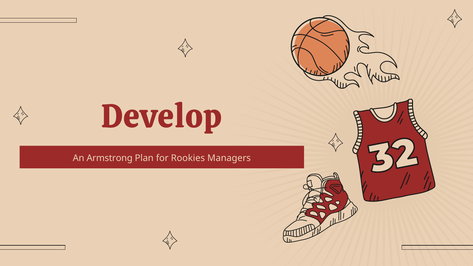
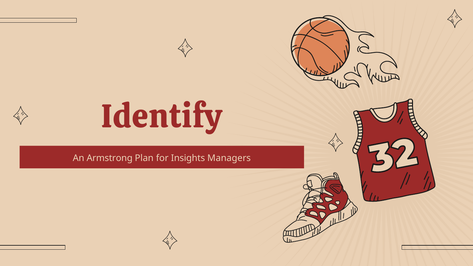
Develop: Develop -> Identify (162, 117)
Rookies: Rookies -> Insights (188, 158)
